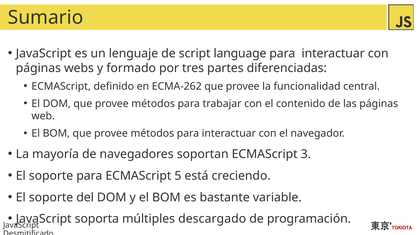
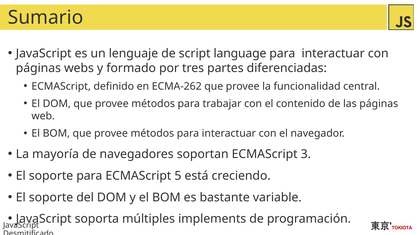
descargado: descargado -> implements (212, 219)
